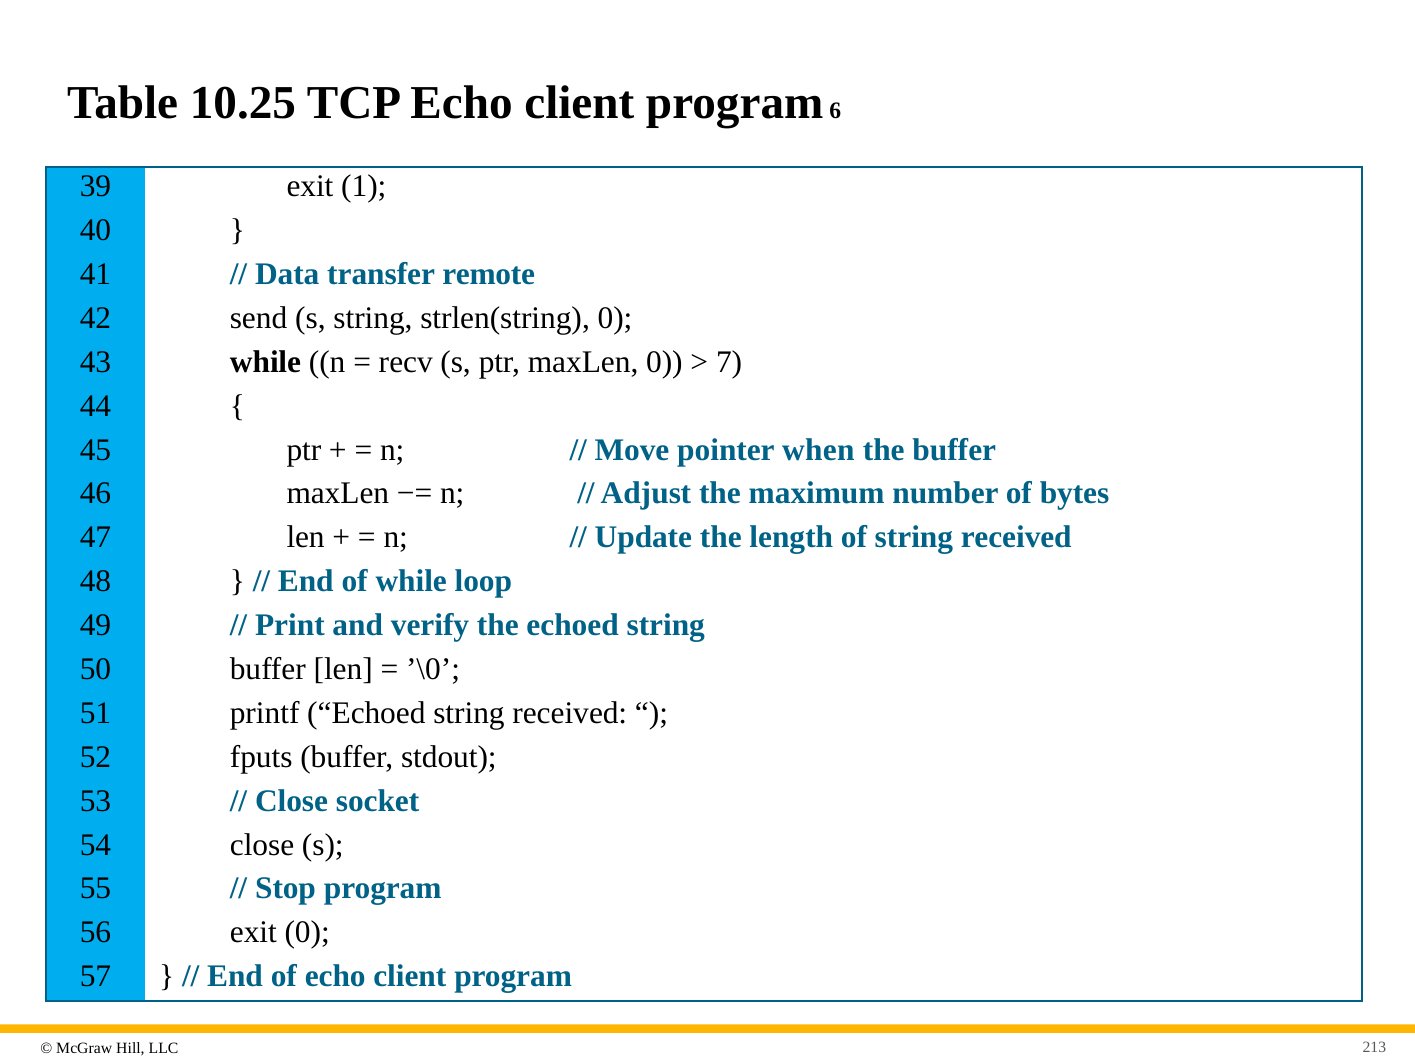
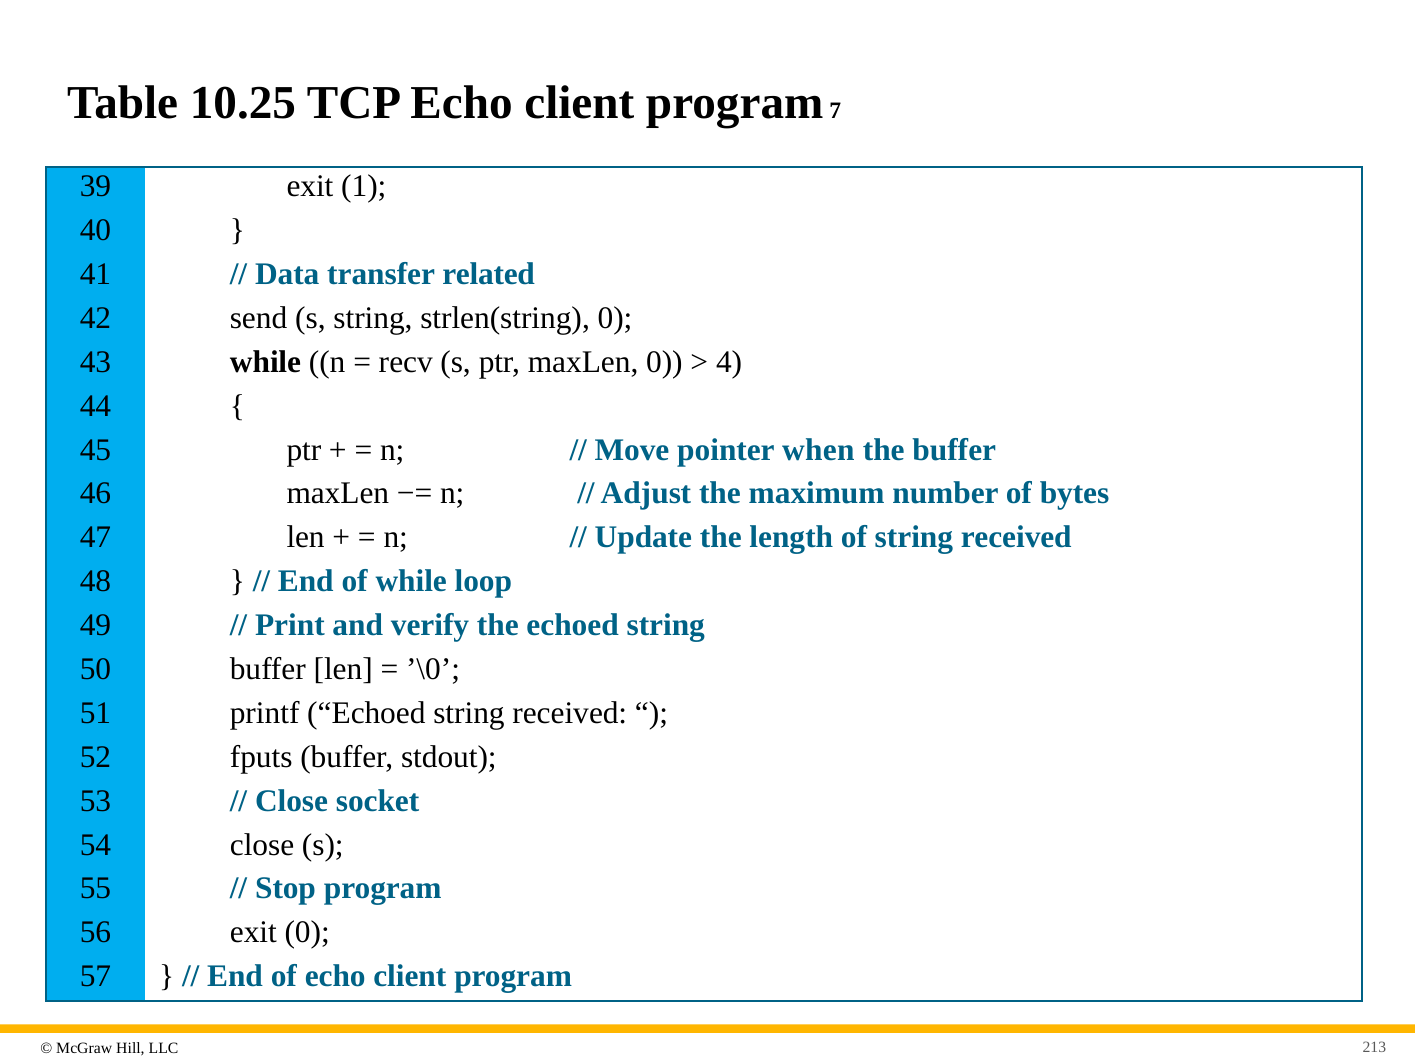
6: 6 -> 7 (835, 111)
remote: remote -> related (489, 274)
7: 7 -> 4 (729, 362)
